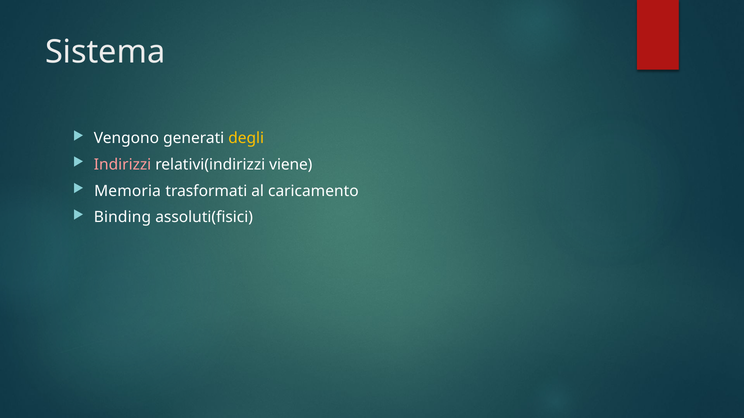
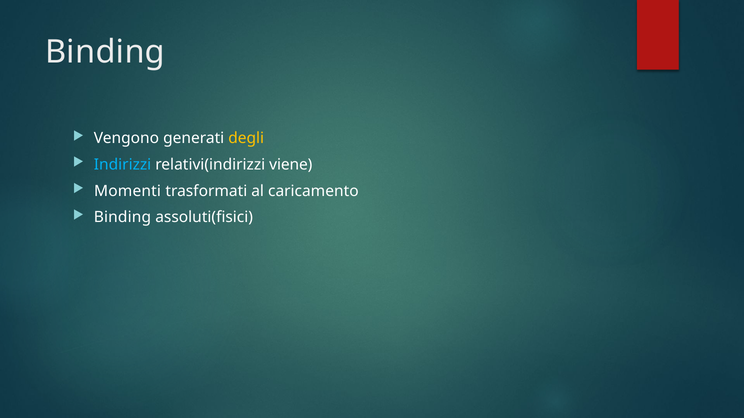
Sistema: Sistema -> Binding (105, 52)
Indirizzi colour: pink -> light blue (123, 165)
Memoria: Memoria -> Momenti (128, 191)
